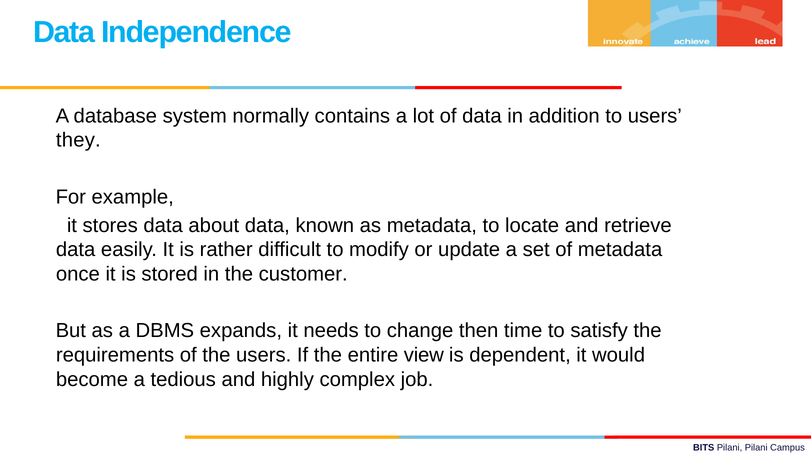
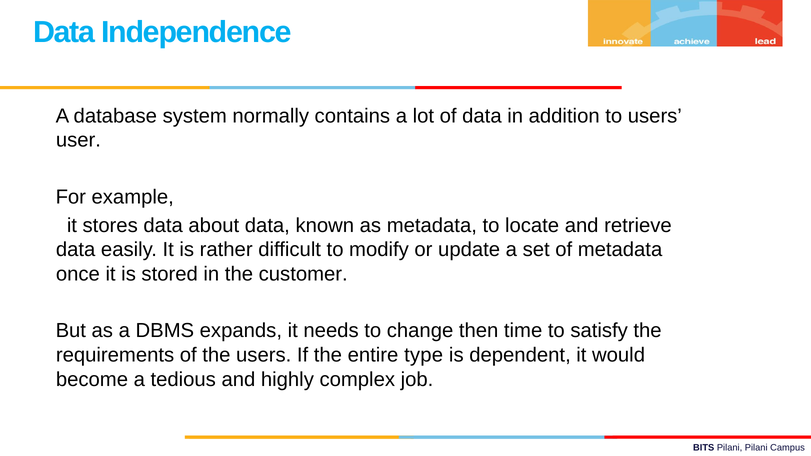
they: they -> user (78, 140)
view: view -> type (424, 355)
